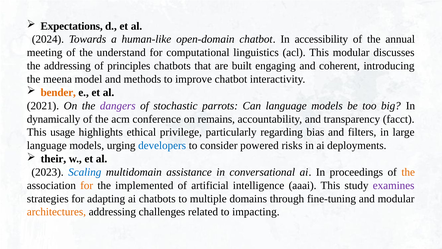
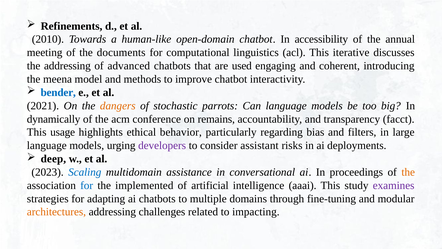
Expectations: Expectations -> Refinements (72, 26)
2024: 2024 -> 2010 (48, 39)
understand: understand -> documents (121, 53)
This modular: modular -> iterative (351, 53)
principles: principles -> advanced (129, 66)
built: built -> used (242, 66)
bender colour: orange -> blue (58, 92)
dangers colour: purple -> orange (118, 106)
privilege: privilege -> behavior (181, 132)
developers colour: blue -> purple (162, 145)
powered: powered -> assistant (259, 145)
their: their -> deep (53, 159)
for colour: orange -> blue (87, 185)
